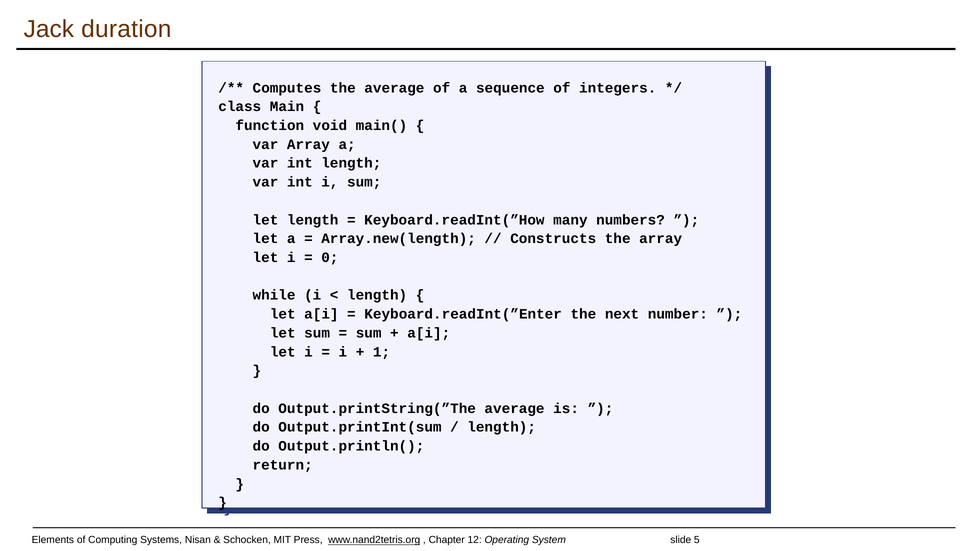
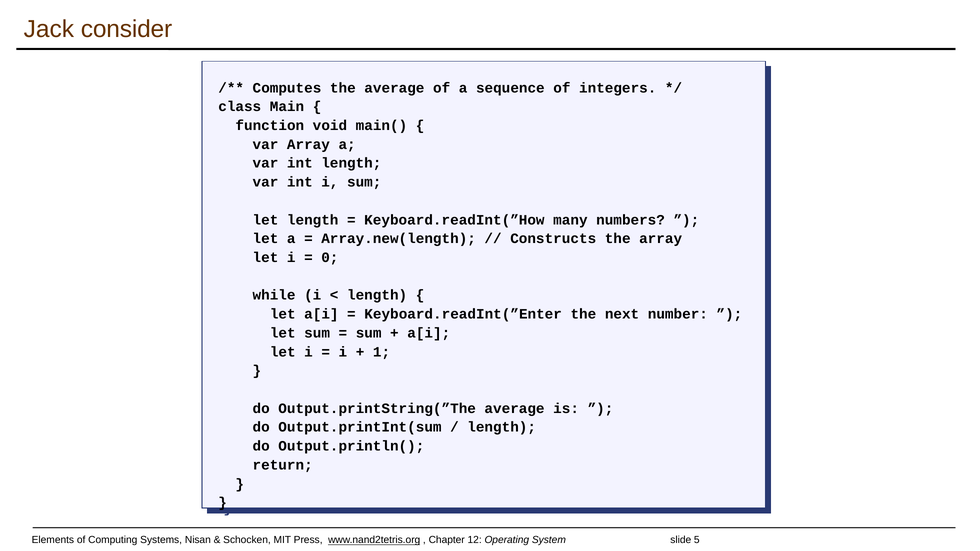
duration: duration -> consider (127, 29)
